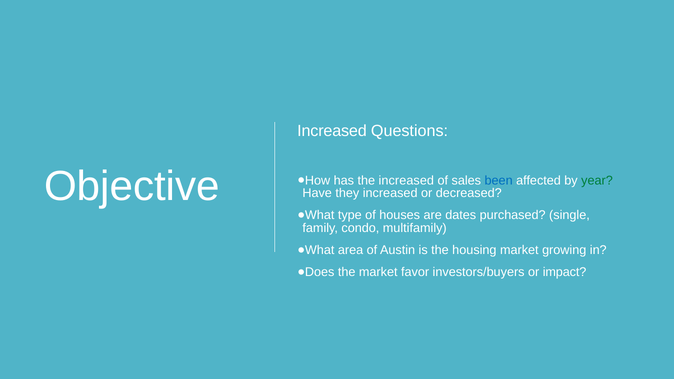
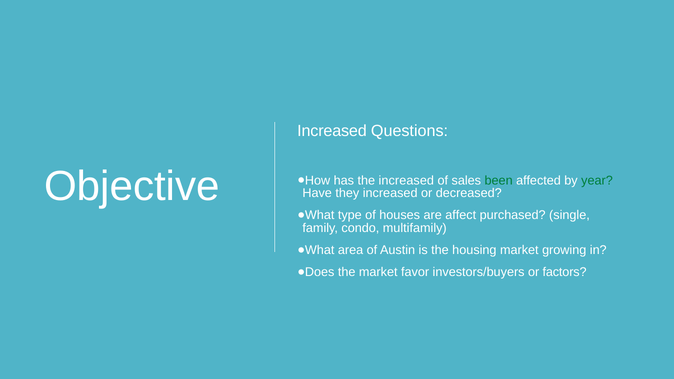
been colour: blue -> green (499, 180)
dates: dates -> affect (461, 215)
impact: impact -> factors (565, 272)
